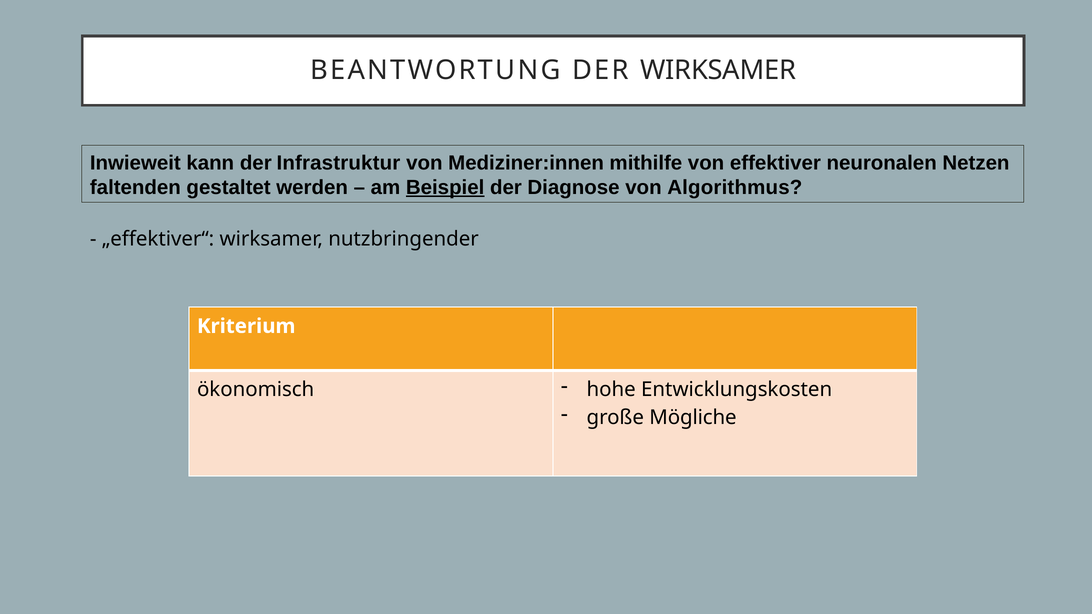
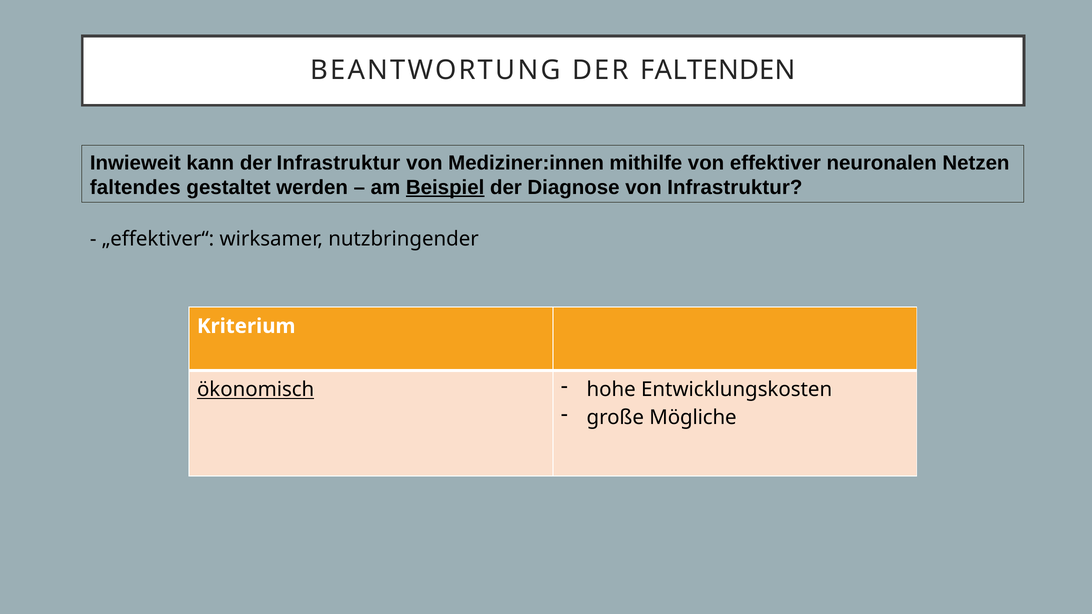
DER WIRKSAMER: WIRKSAMER -> FALTENDEN (718, 71)
faltenden: faltenden -> faltendes (135, 187)
von Algorithmus: Algorithmus -> Infrastruktur (735, 187)
ökonomisch underline: none -> present (256, 390)
